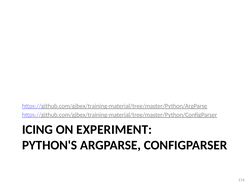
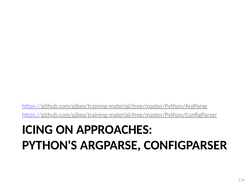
EXPERIMENT: EXPERIMENT -> APPROACHES (114, 130)
